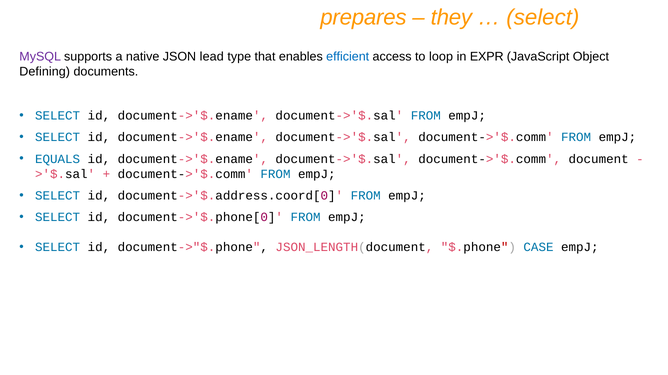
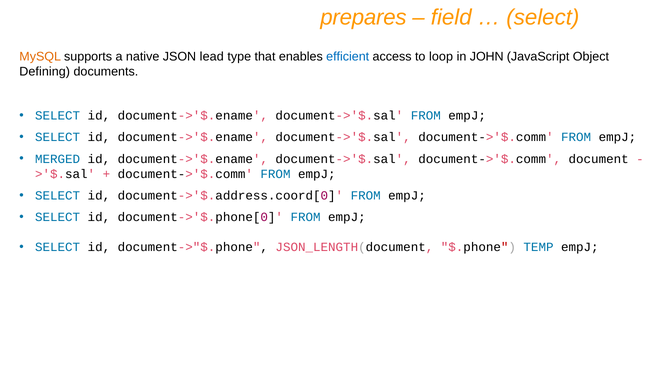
they: they -> field (451, 17)
MySQL colour: purple -> orange (40, 57)
EXPR: EXPR -> JOHN (487, 57)
EQUALS: EQUALS -> MERGED (58, 159)
CASE: CASE -> TEMP (539, 248)
